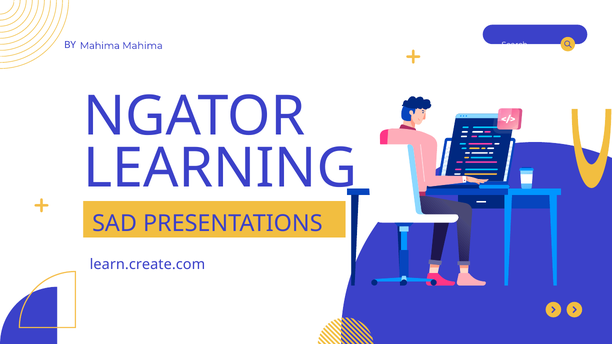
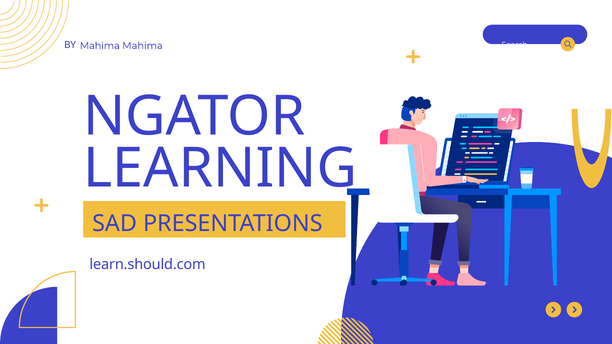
learn.create.com: learn.create.com -> learn.should.com (148, 265)
